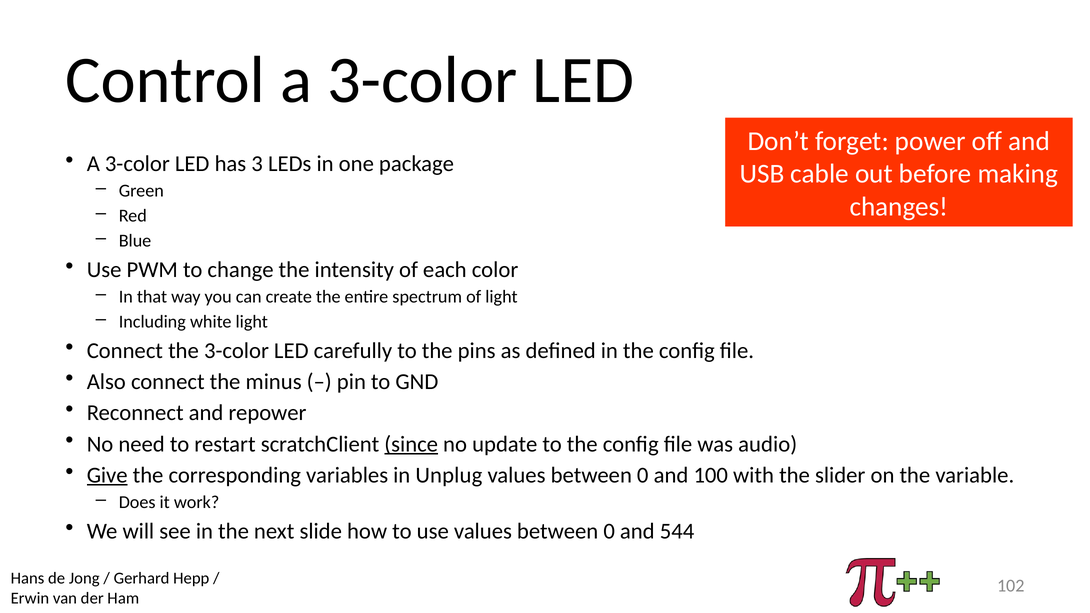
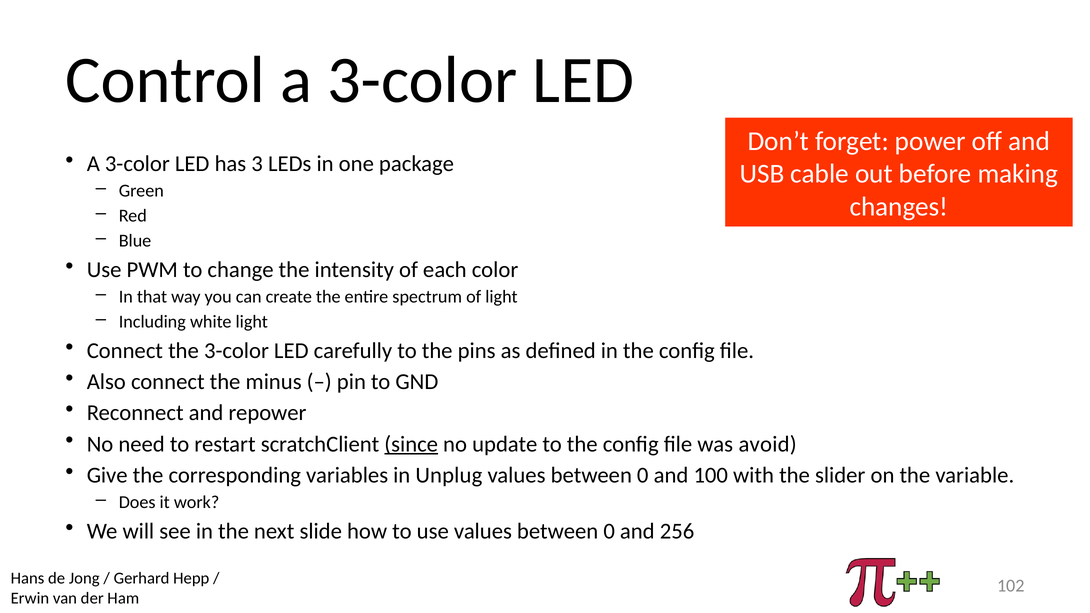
audio: audio -> avoid (768, 444)
Give underline: present -> none (107, 475)
544: 544 -> 256 (677, 531)
